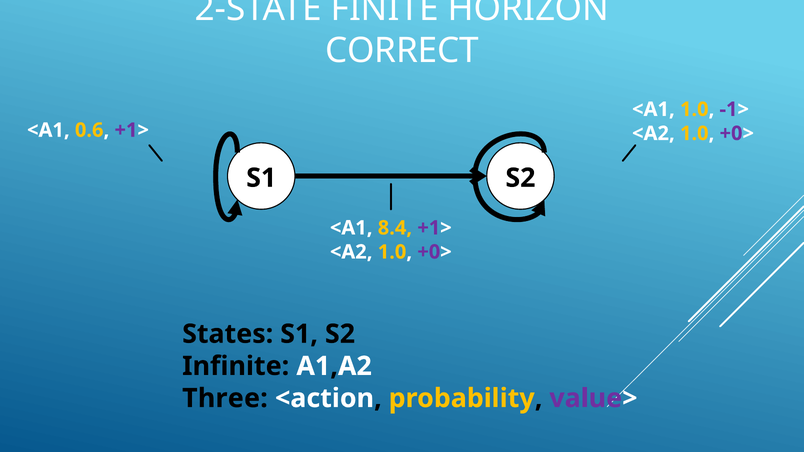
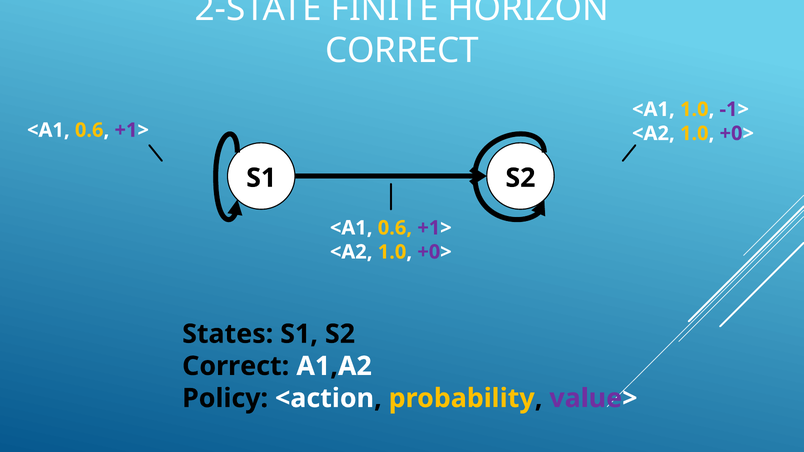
8.4: 8.4 -> 0.6 (395, 228)
Infinite: Infinite -> Correct (236, 366)
Three: Three -> Policy (225, 398)
